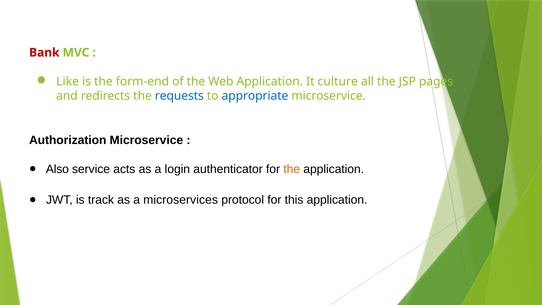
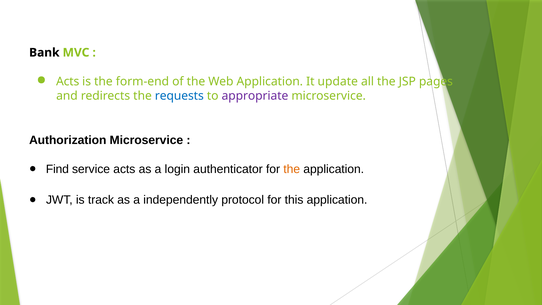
Bank colour: red -> black (44, 53)
Like: Like -> Acts (68, 81)
culture: culture -> update (338, 81)
appropriate colour: blue -> purple (255, 96)
Also: Also -> Find (57, 169)
microservices: microservices -> independently (181, 200)
